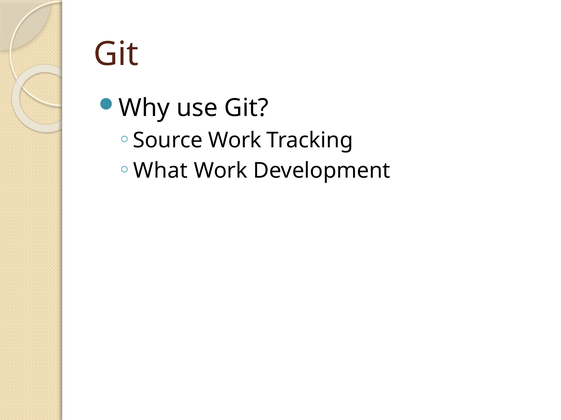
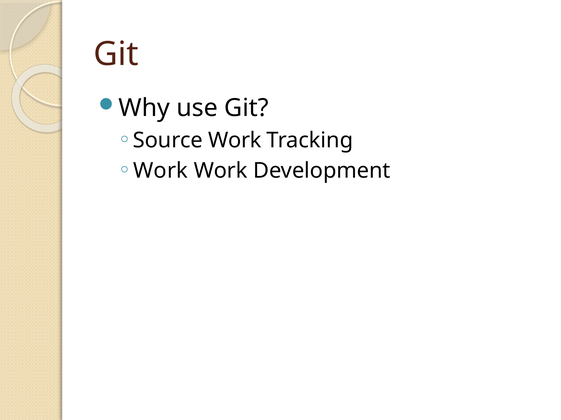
What: What -> Work (160, 171)
